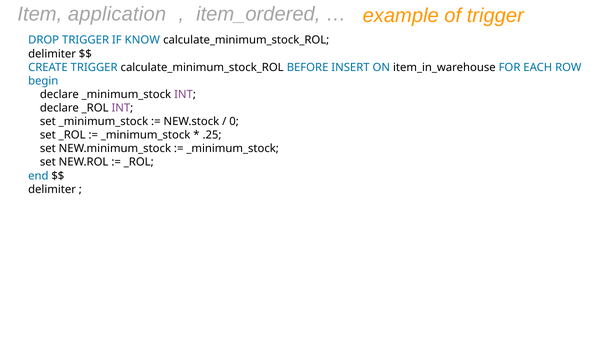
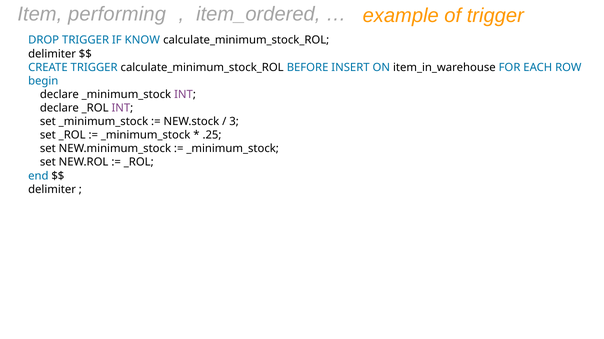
application: application -> performing (117, 14)
0: 0 -> 3 (234, 122)
